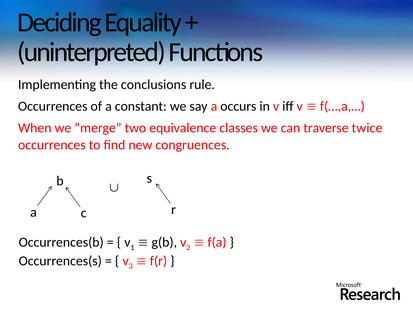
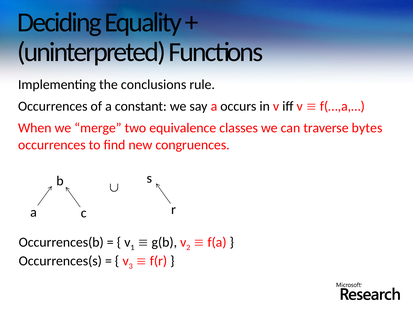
twice: twice -> bytes (367, 128)
